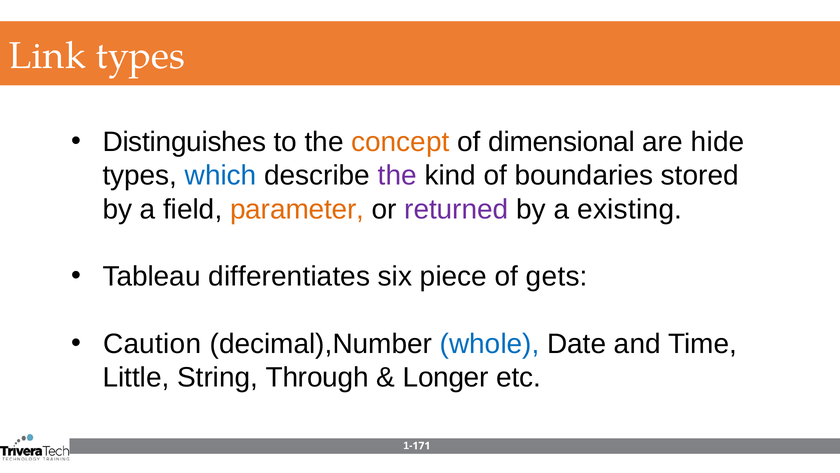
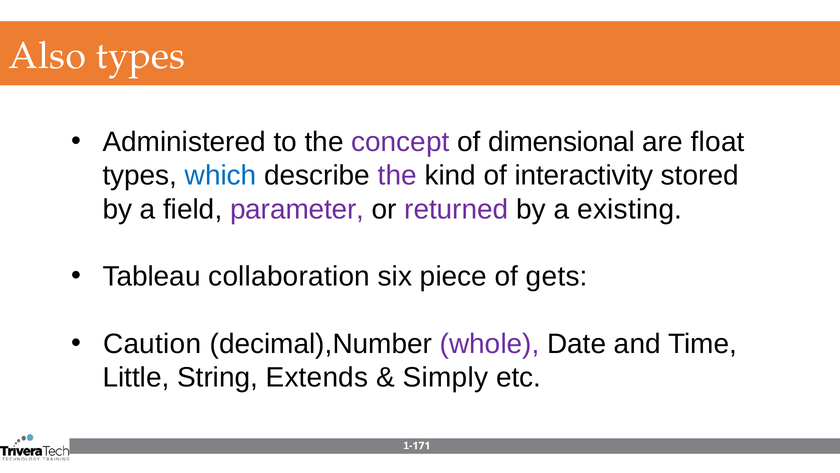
Link: Link -> Also (47, 56)
Distinguishes: Distinguishes -> Administered (184, 142)
concept colour: orange -> purple (400, 142)
hide: hide -> float (718, 142)
boundaries: boundaries -> interactivity (584, 175)
parameter colour: orange -> purple (297, 209)
differentiates: differentiates -> collaboration (289, 276)
whole colour: blue -> purple (490, 343)
Through: Through -> Extends (317, 377)
Longer: Longer -> Simply (445, 377)
